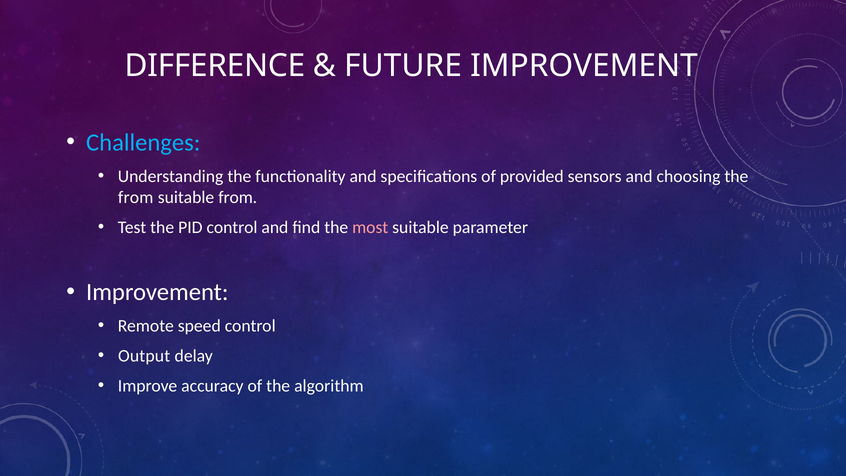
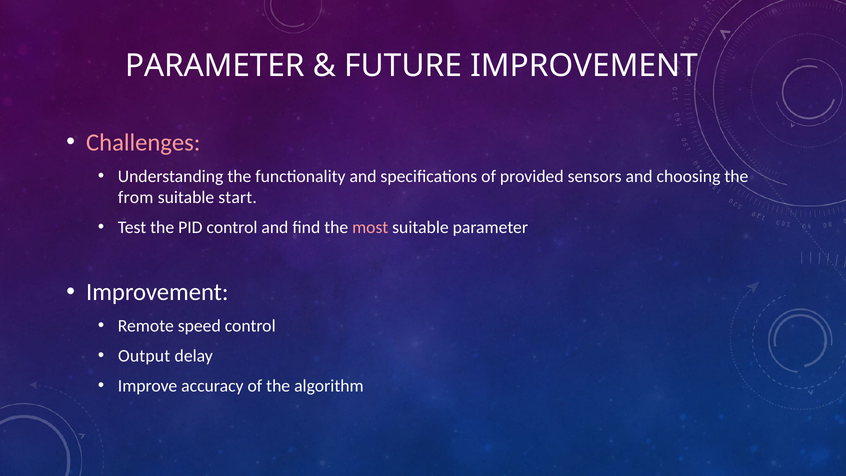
DIFFERENCE: DIFFERENCE -> PARAMETER (215, 66)
Challenges colour: light blue -> pink (143, 143)
suitable from: from -> start (238, 197)
